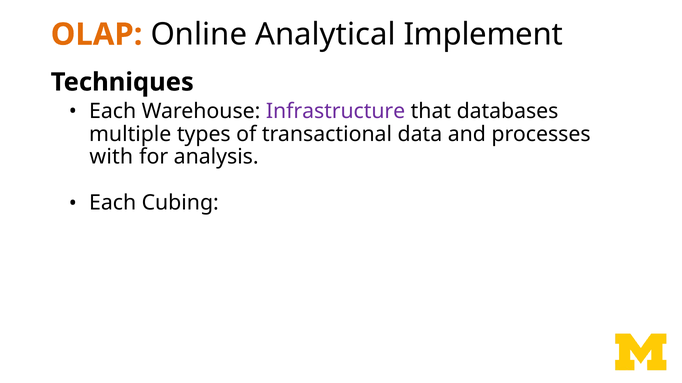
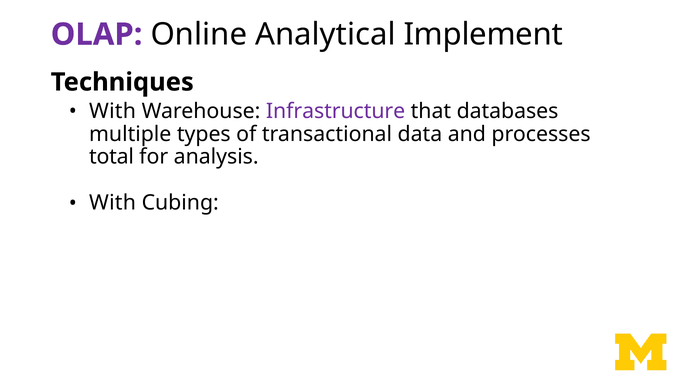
OLAP colour: orange -> purple (97, 35)
Each: Each -> With (113, 111)
with: with -> total (112, 157)
Each: Each -> With (113, 203)
